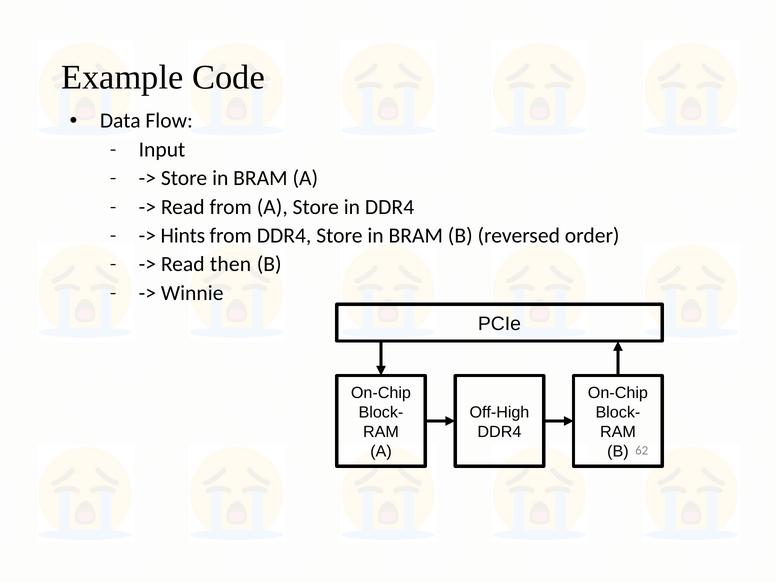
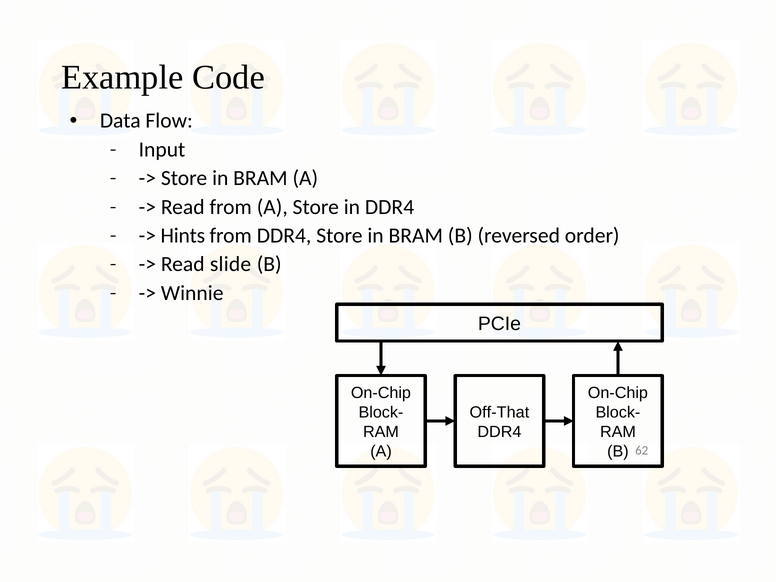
then: then -> slide (231, 264)
Off-High: Off-High -> Off-That (499, 412)
